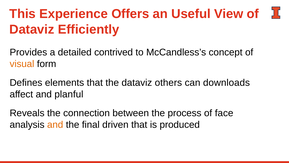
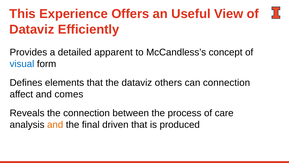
contrived: contrived -> apparent (114, 52)
visual colour: orange -> blue (22, 64)
can downloads: downloads -> connection (227, 83)
planful: planful -> comes (69, 94)
face: face -> care (224, 113)
